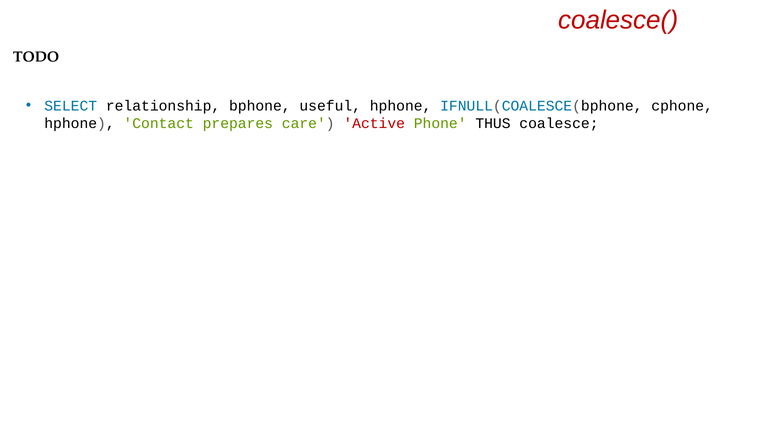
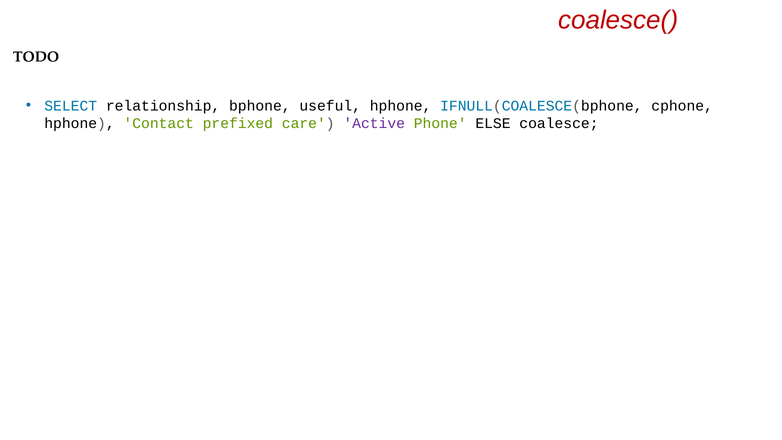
prepares: prepares -> prefixed (238, 123)
Active colour: red -> purple (374, 123)
THUS: THUS -> ELSE (493, 123)
